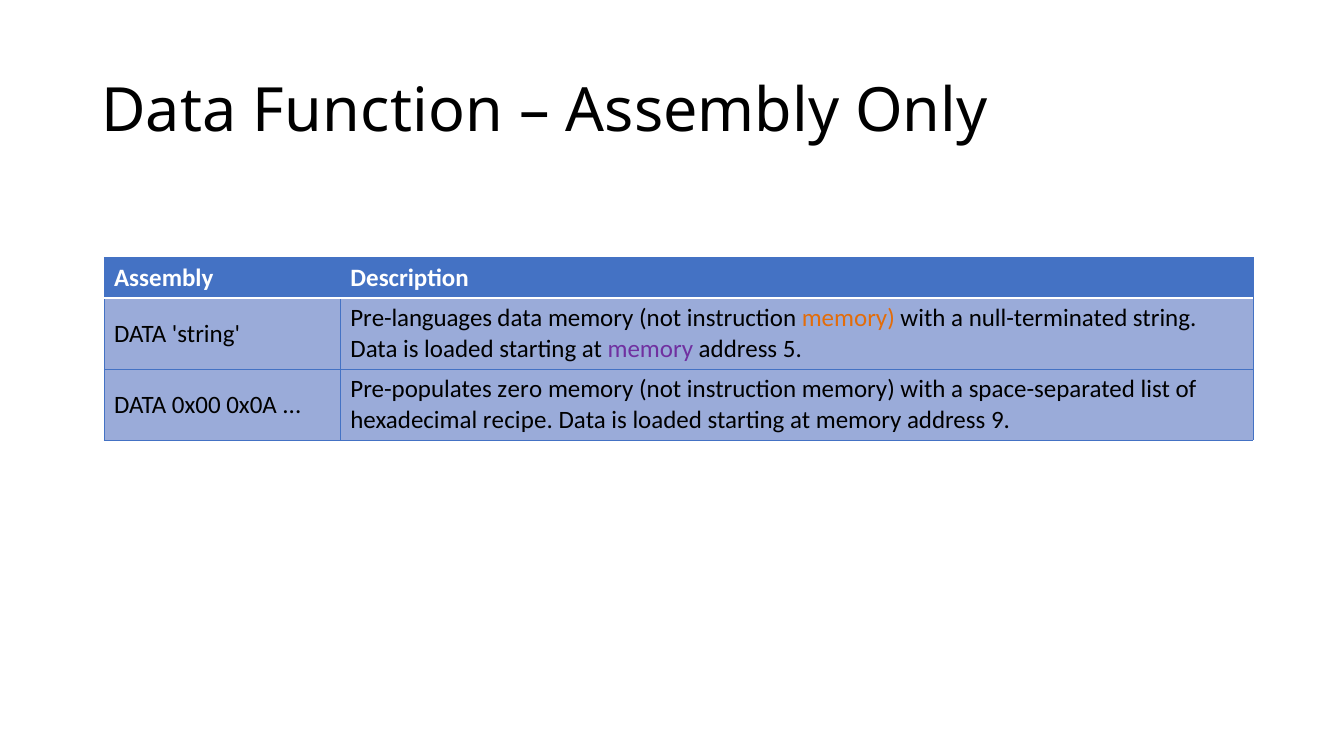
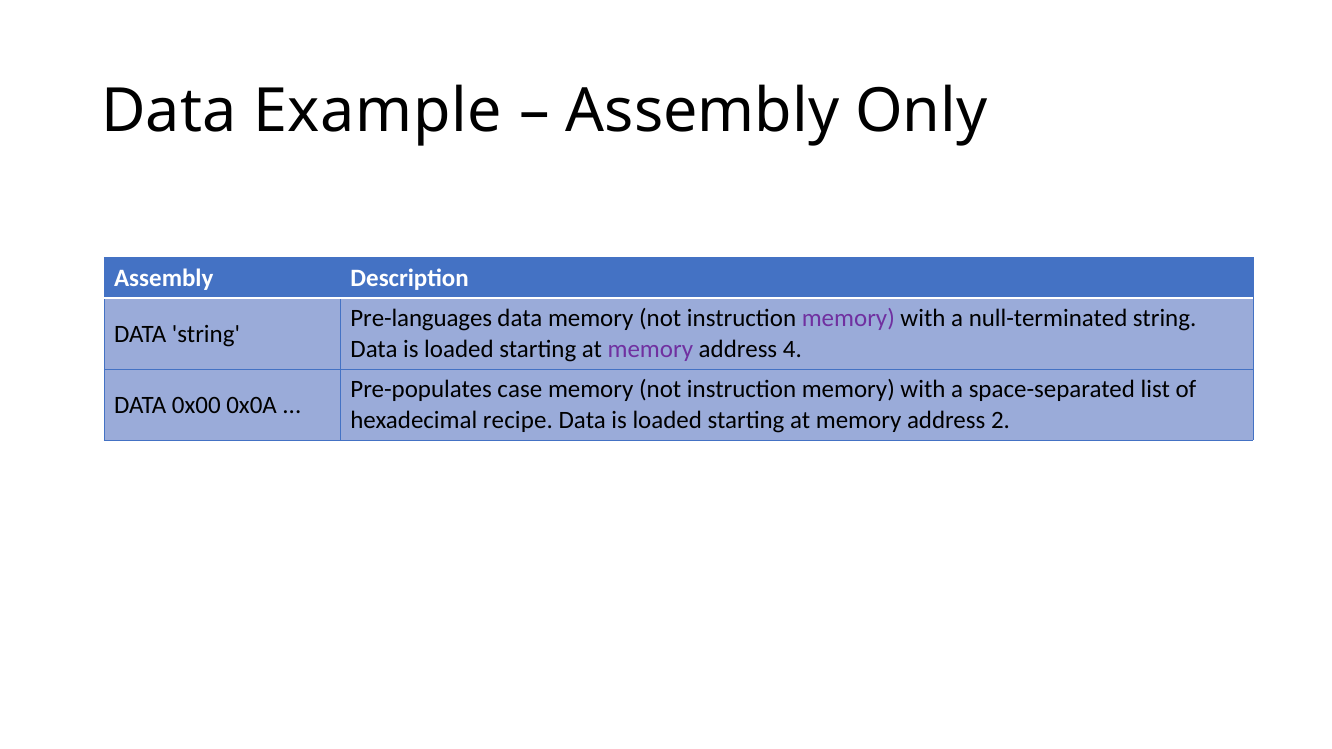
Function: Function -> Example (378, 112)
memory colour: orange -> purple (848, 319)
5: 5 -> 4 (792, 349)
zero: zero -> case (520, 390)
9: 9 -> 2 (1000, 420)
